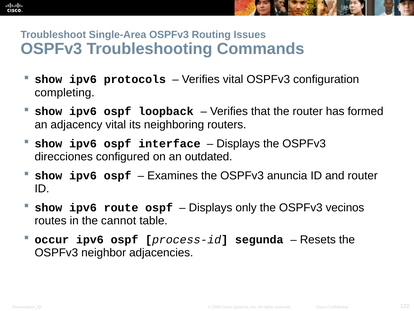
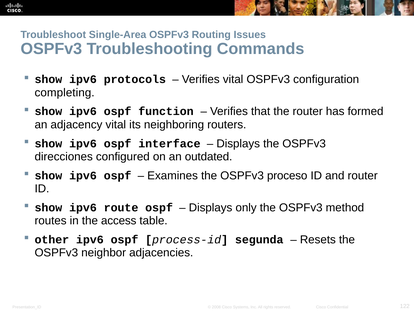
loopback: loopback -> function (166, 111)
anuncia: anuncia -> proceso (287, 175)
vecinos: vecinos -> method (345, 207)
cannot: cannot -> access (119, 220)
occur: occur -> other (52, 239)
